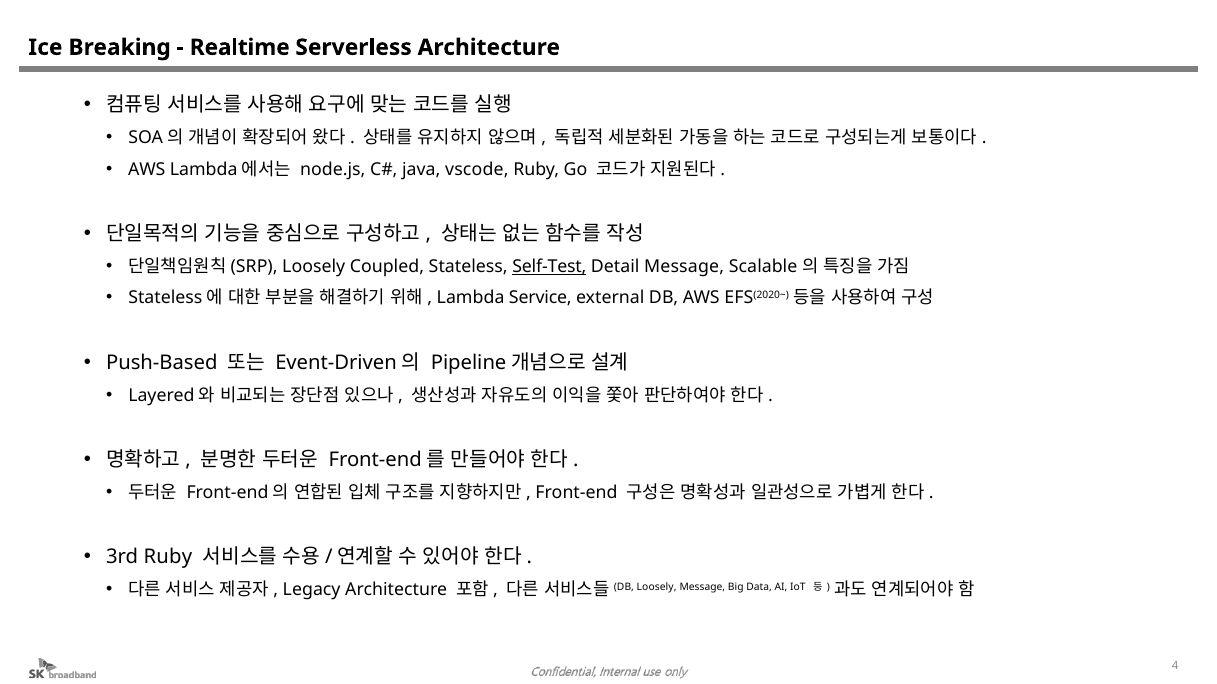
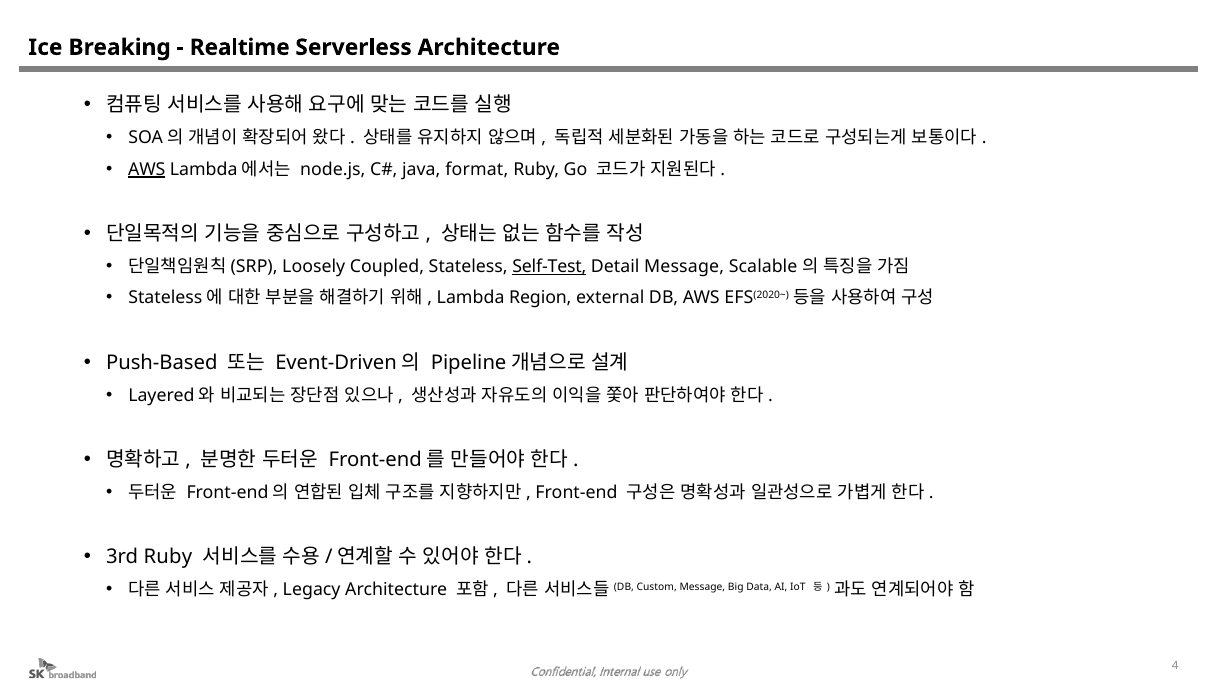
AWS underline: none -> present (147, 170)
vscode: vscode -> format (477, 170)
Service: Service -> Region (540, 298)
Loosely: Loosely -> Custom (657, 587)
